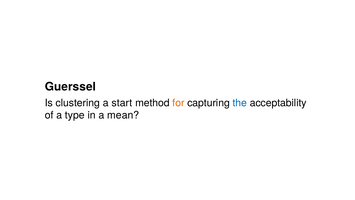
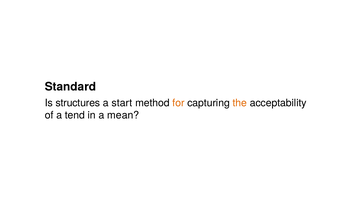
Guerssel: Guerssel -> Standard (70, 87)
clustering: clustering -> structures (78, 103)
the colour: blue -> orange (240, 103)
type: type -> tend (75, 115)
